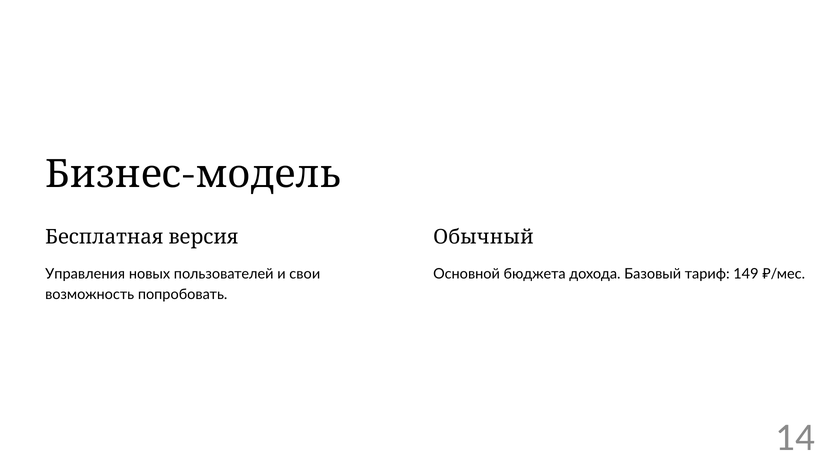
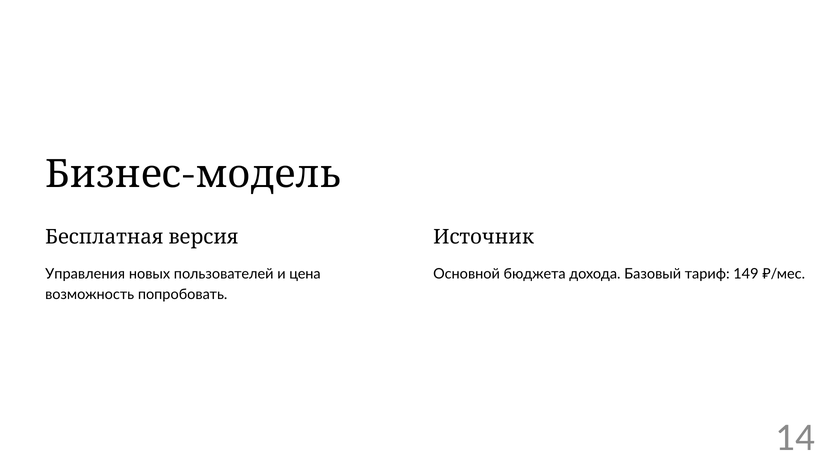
Обычный: Обычный -> Источник (484, 237)
свои: свои -> цена (305, 274)
